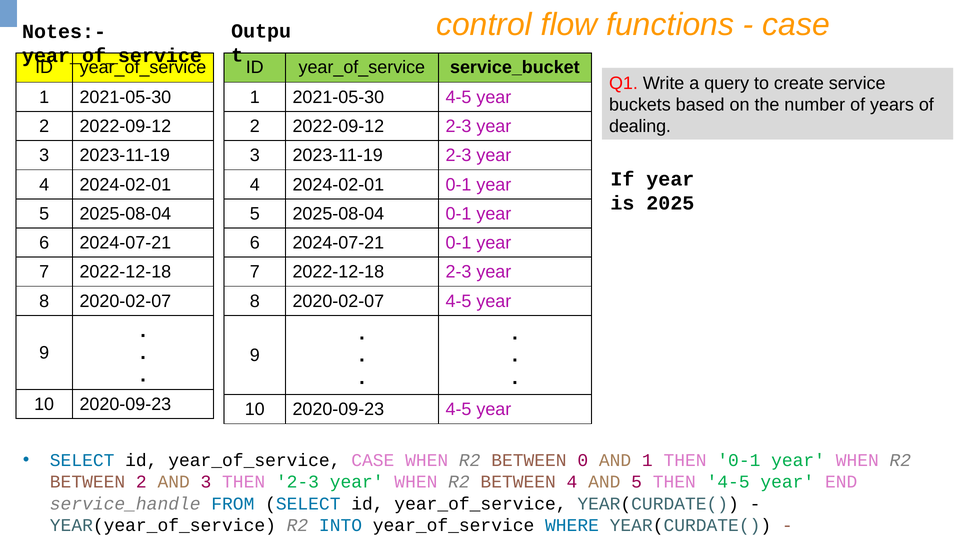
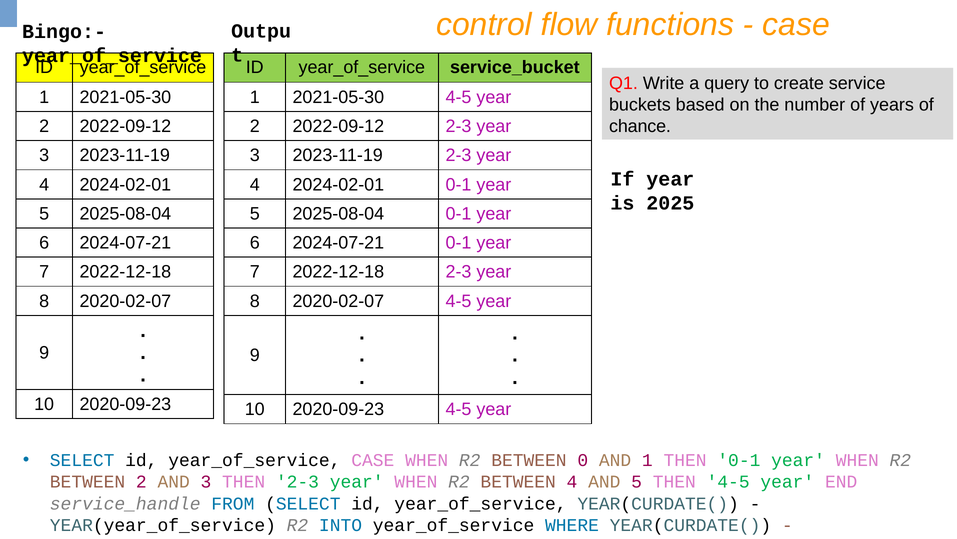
Notes:-: Notes:- -> Bingo:- (64, 32)
dealing: dealing -> chance (640, 126)
